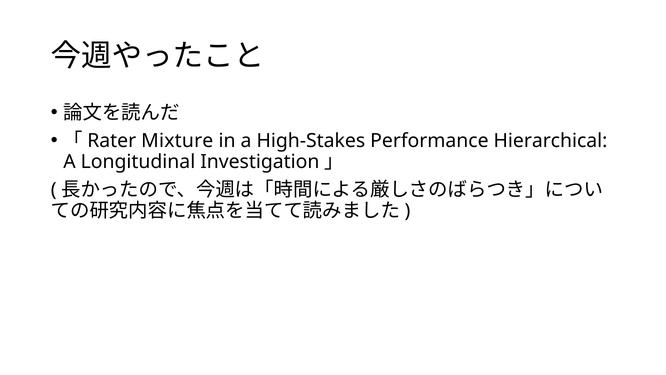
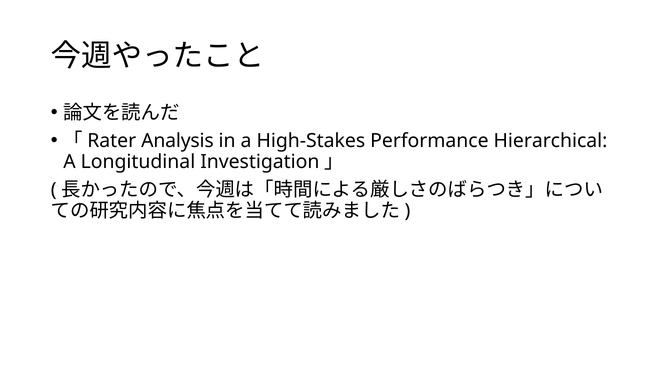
Mixture: Mixture -> Analysis (177, 141)
